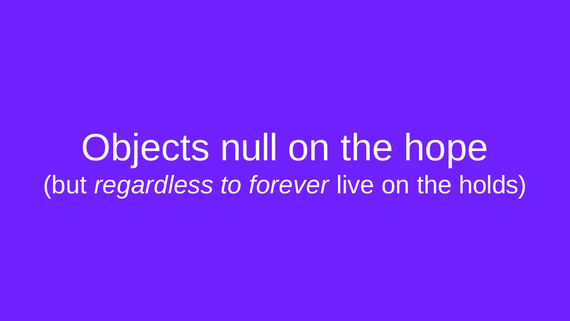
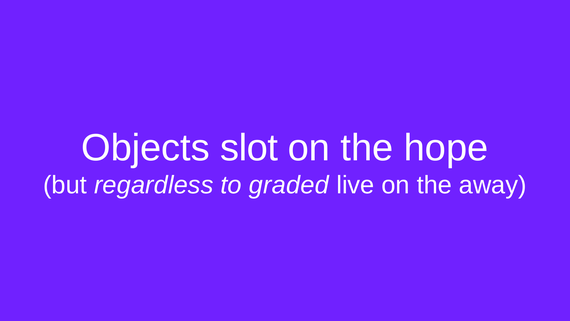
null: null -> slot (249, 148)
forever: forever -> graded (289, 185)
holds: holds -> away (493, 185)
